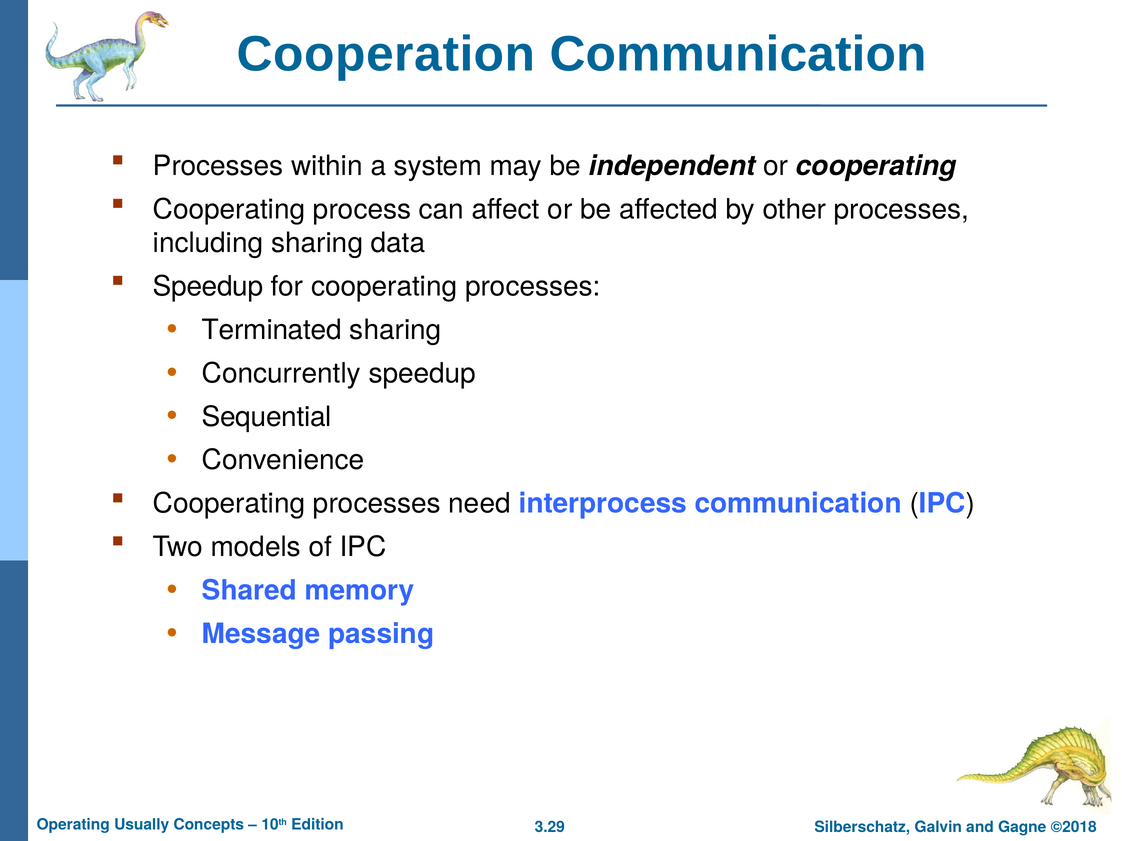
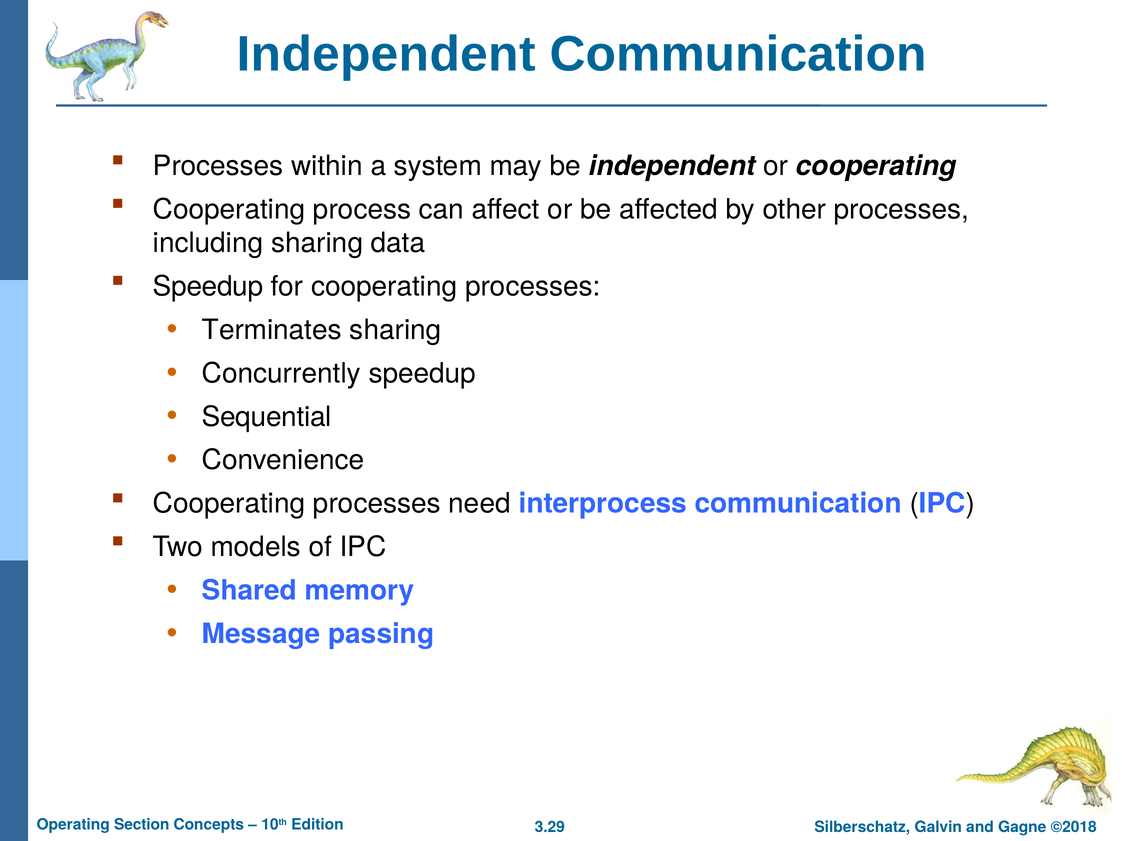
Cooperation: Cooperation -> Independent (386, 55)
Terminated: Terminated -> Terminates (272, 330)
Usually: Usually -> Section (142, 825)
